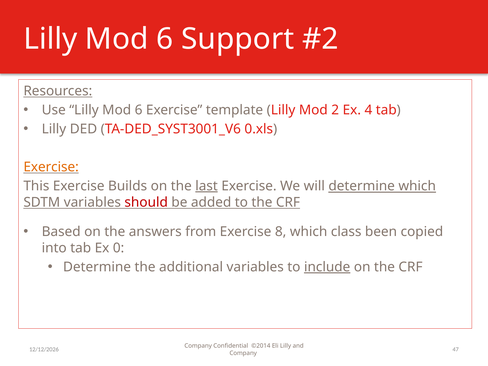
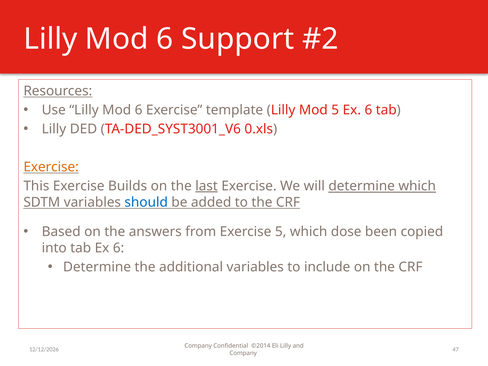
Mod 2: 2 -> 5 (335, 110)
4: 4 -> 6 (368, 110)
should colour: red -> blue (146, 202)
Exercise 8: 8 -> 5 (281, 232)
class: class -> dose (346, 232)
tab Ex 0: 0 -> 6 (119, 248)
include underline: present -> none (327, 267)
